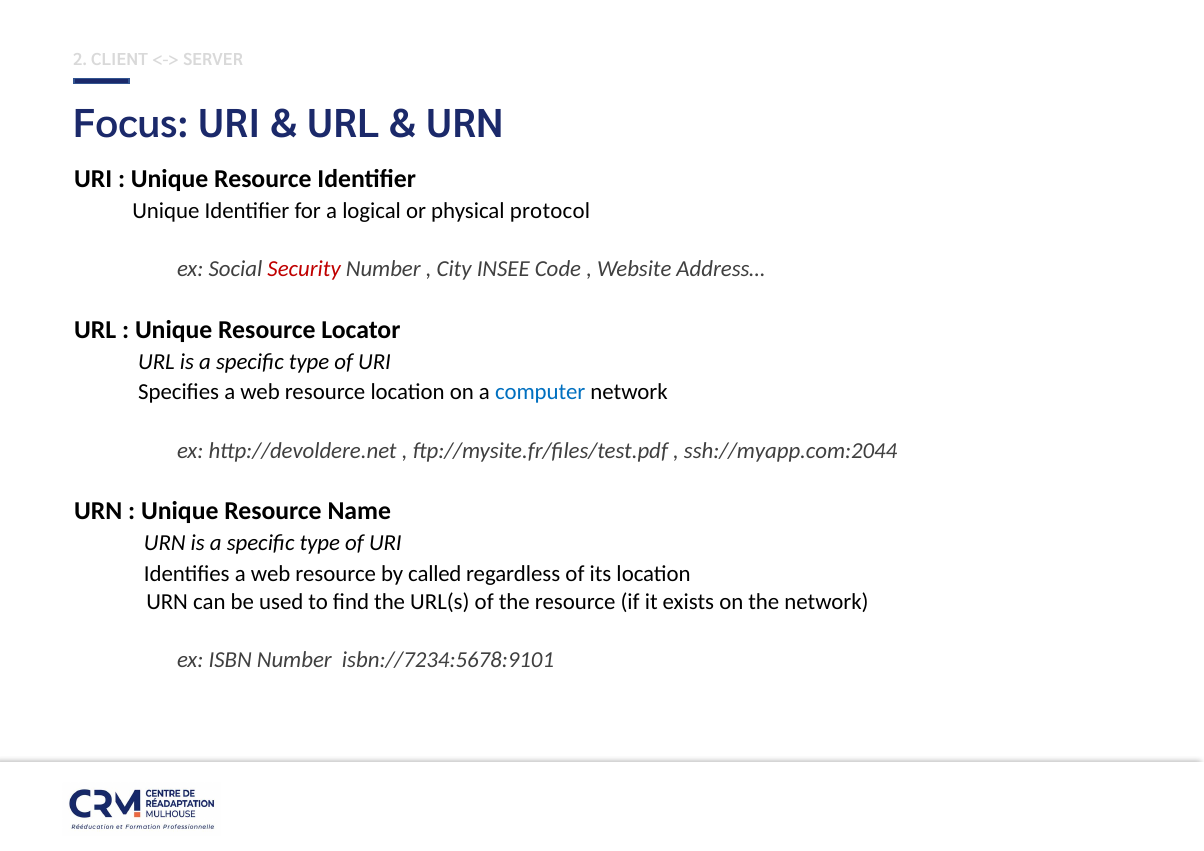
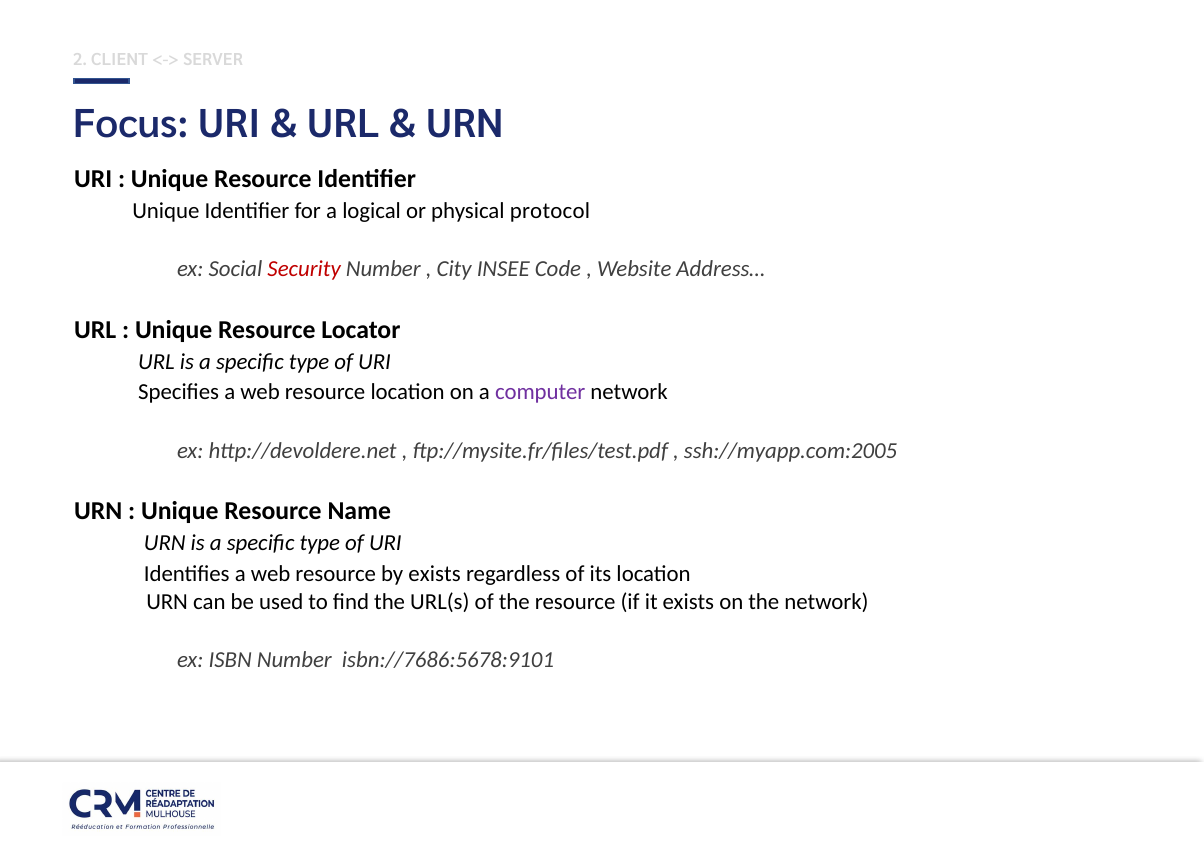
computer colour: blue -> purple (540, 393)
ssh://myapp.com:2044: ssh://myapp.com:2044 -> ssh://myapp.com:2005 (791, 451)
by called: called -> exists (435, 574)
isbn://7234:5678:9101: isbn://7234:5678:9101 -> isbn://7686:5678:9101 (448, 660)
